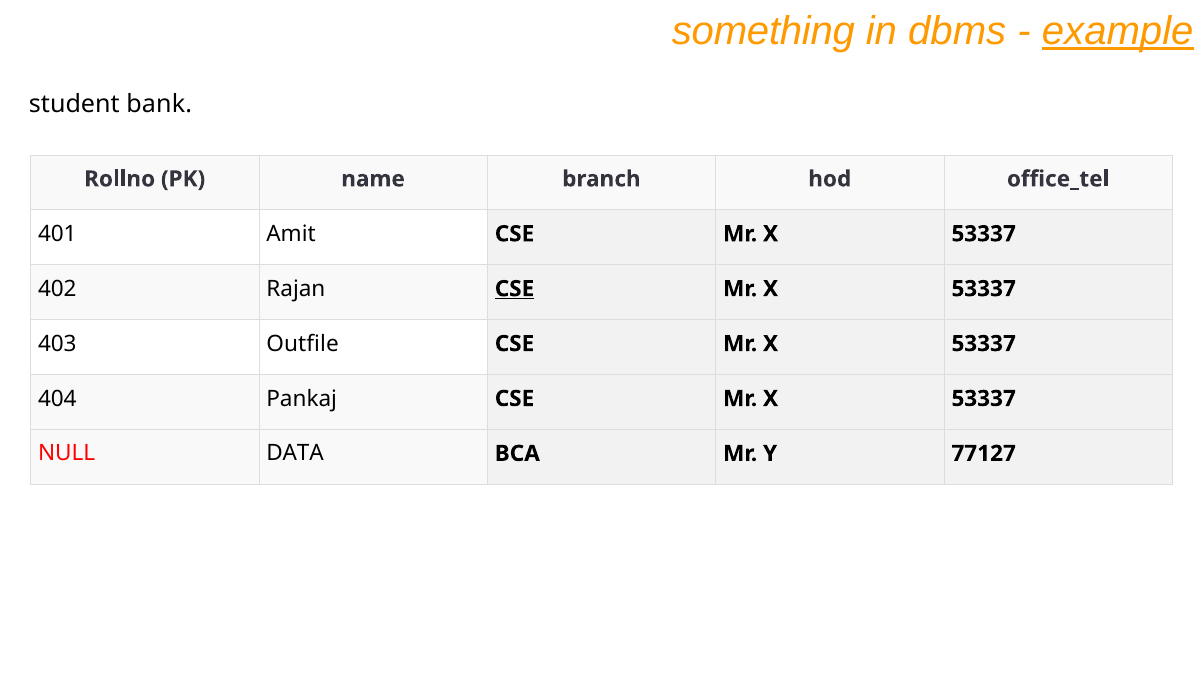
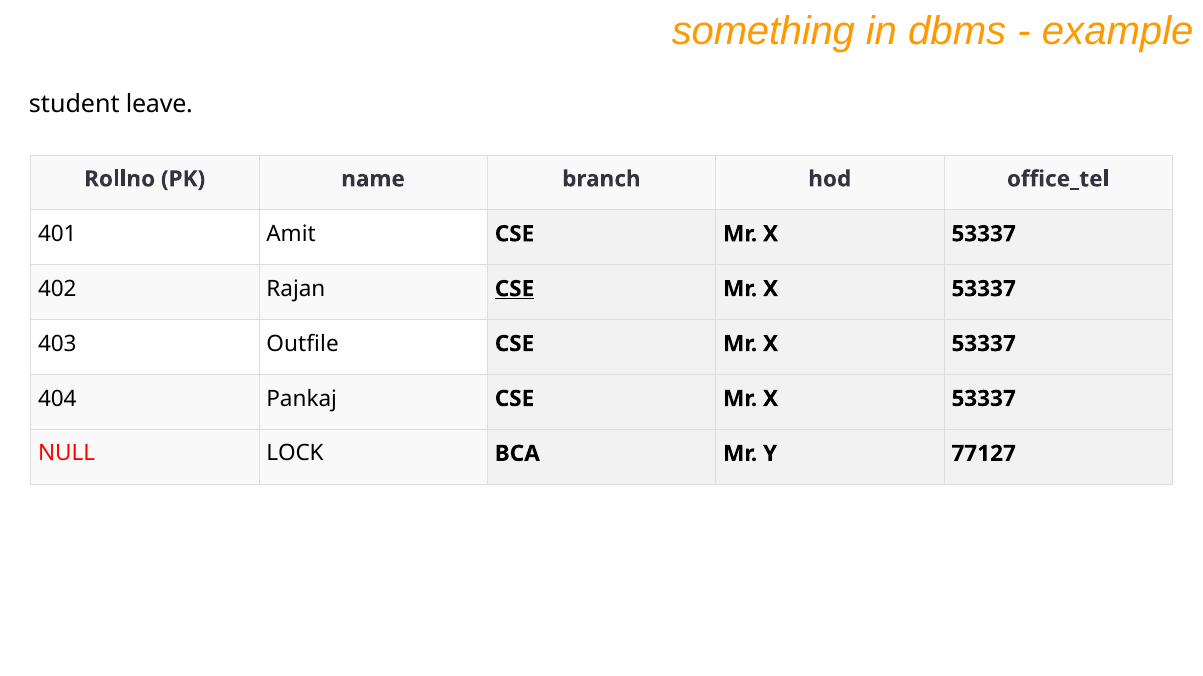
example underline: present -> none (1118, 31)
bank: bank -> leave (159, 104)
DATA: DATA -> LOCK (295, 454)
